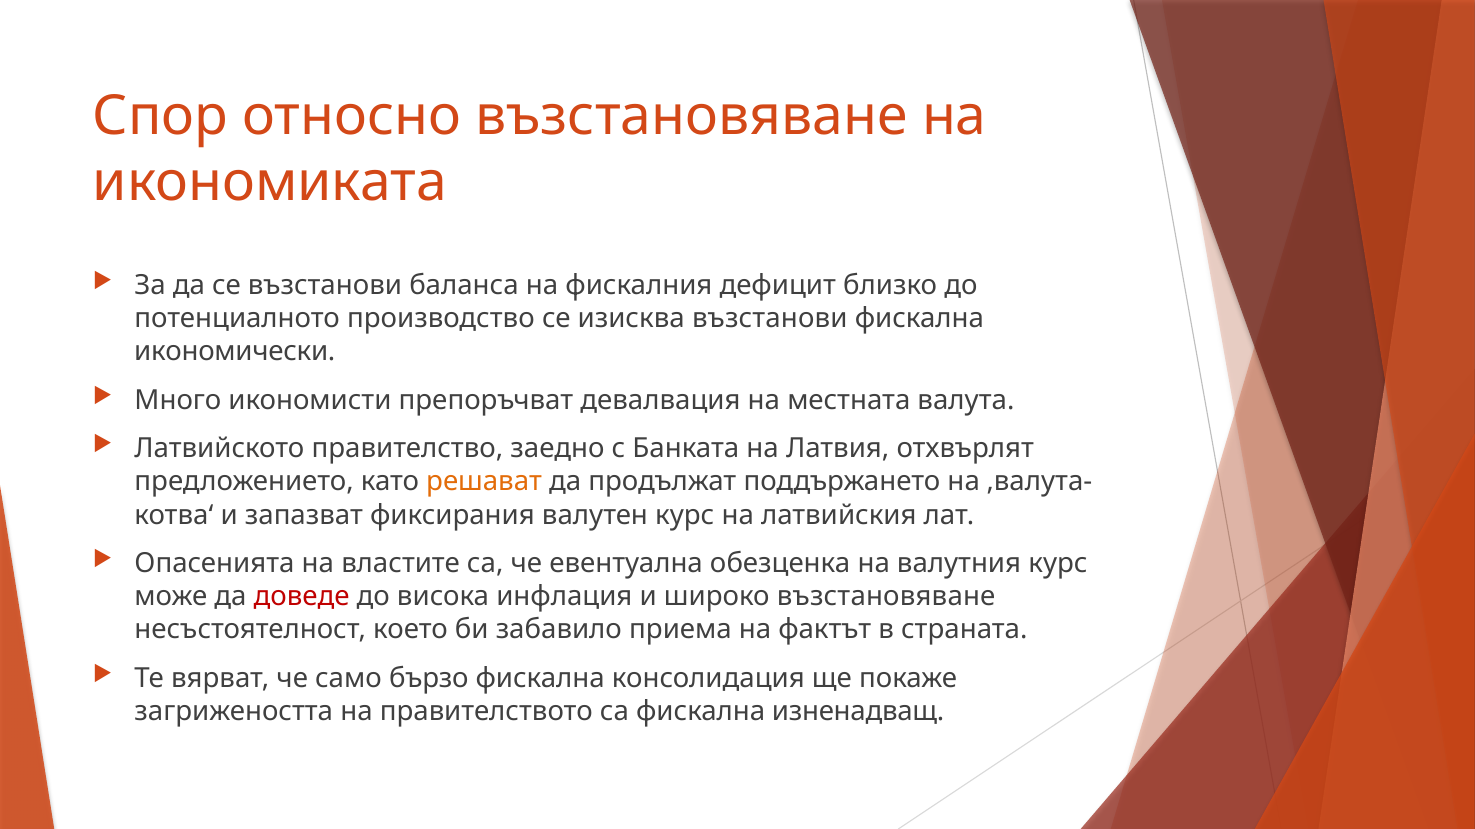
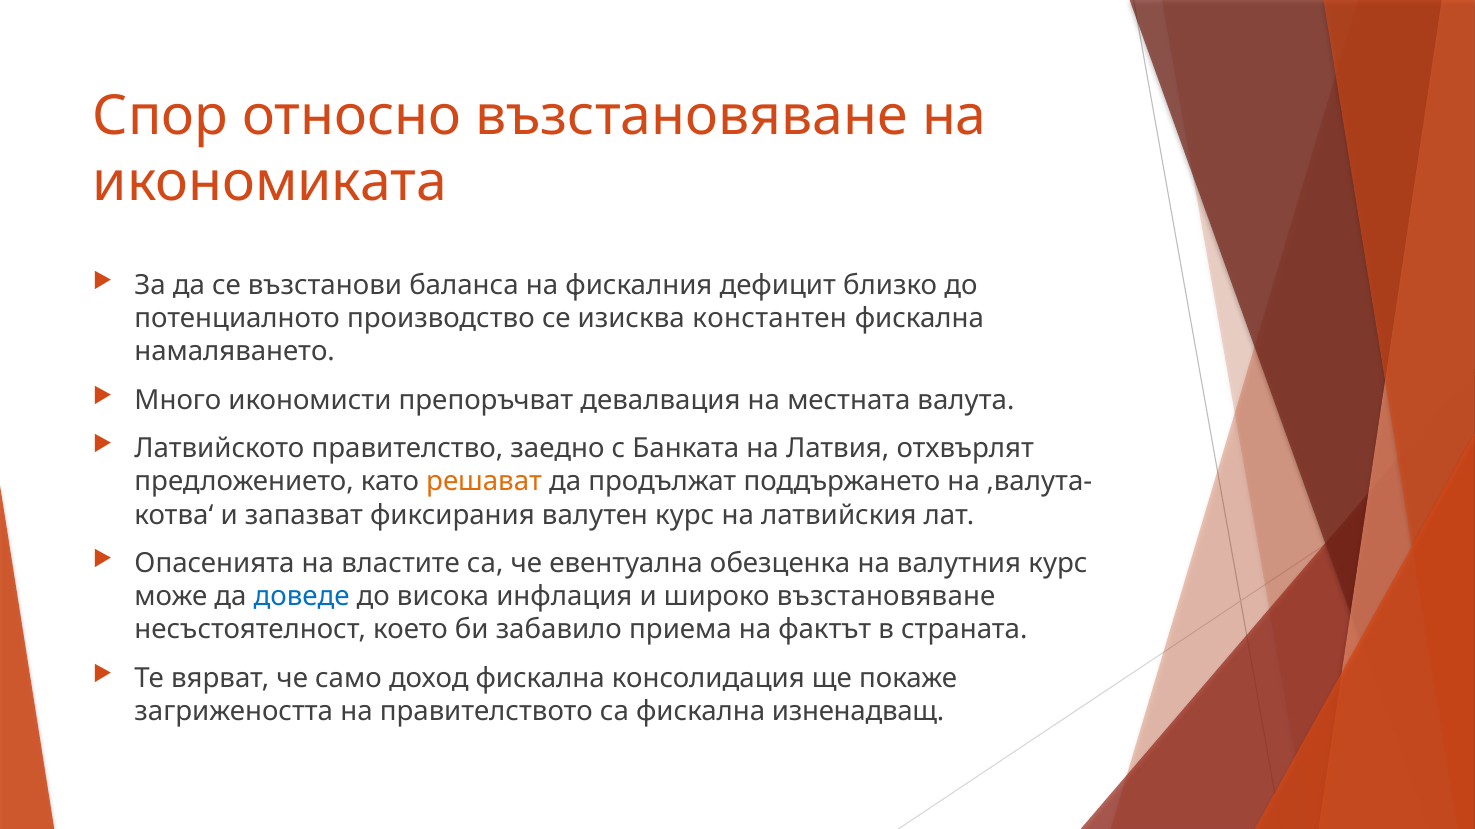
изисква възстанови: възстанови -> константен (770, 319)
икономически: икономически -> намаляването (235, 352)
доведе colour: red -> blue (302, 597)
бързо: бързо -> доход (429, 679)
